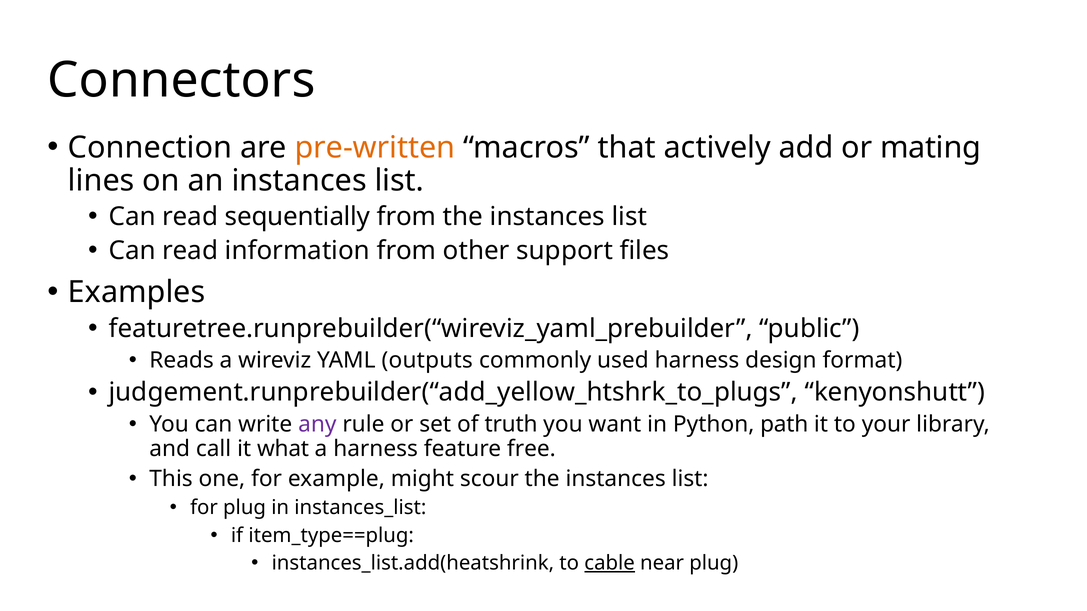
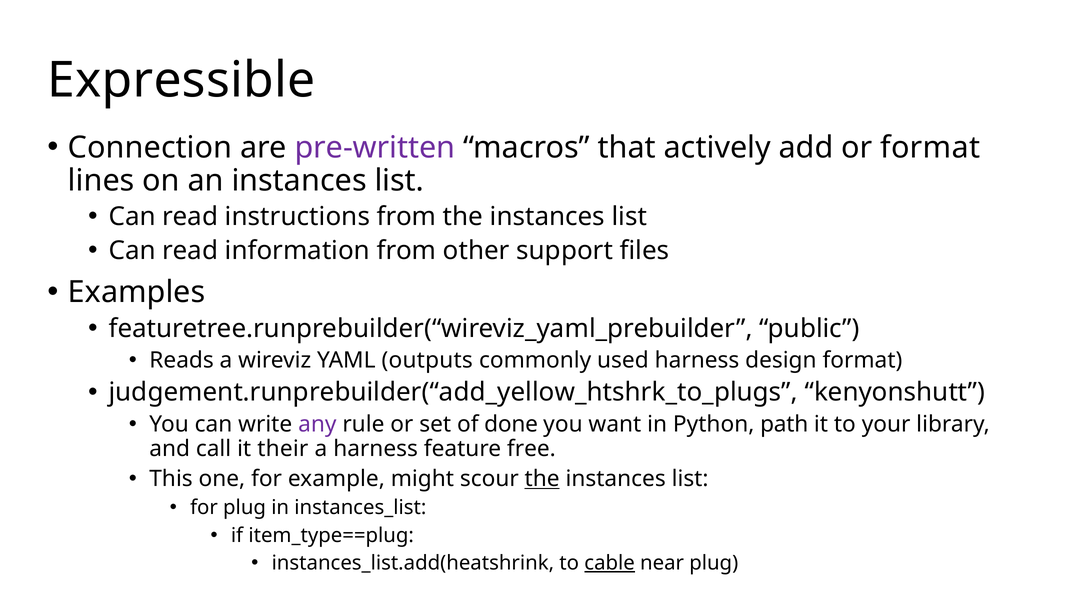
Connectors: Connectors -> Expressible (181, 81)
pre-written colour: orange -> purple (375, 148)
or mating: mating -> format (930, 148)
sequentially: sequentially -> instructions (297, 217)
truth: truth -> done (511, 425)
what: what -> their (283, 449)
the underline: none -> present (542, 479)
